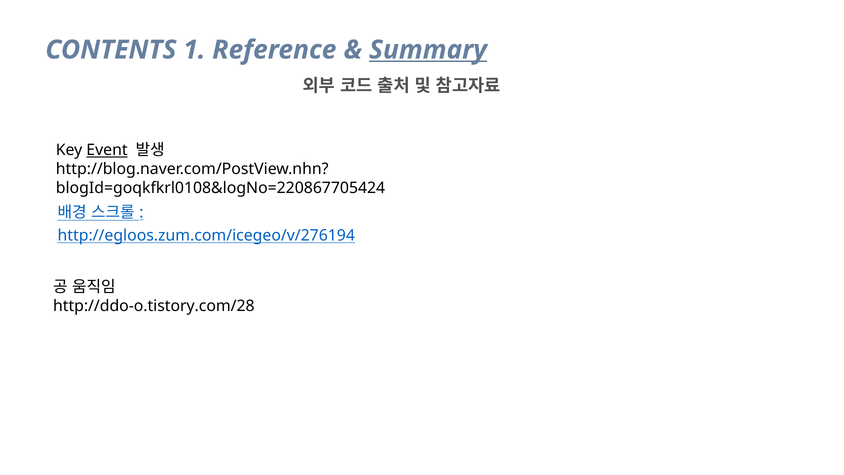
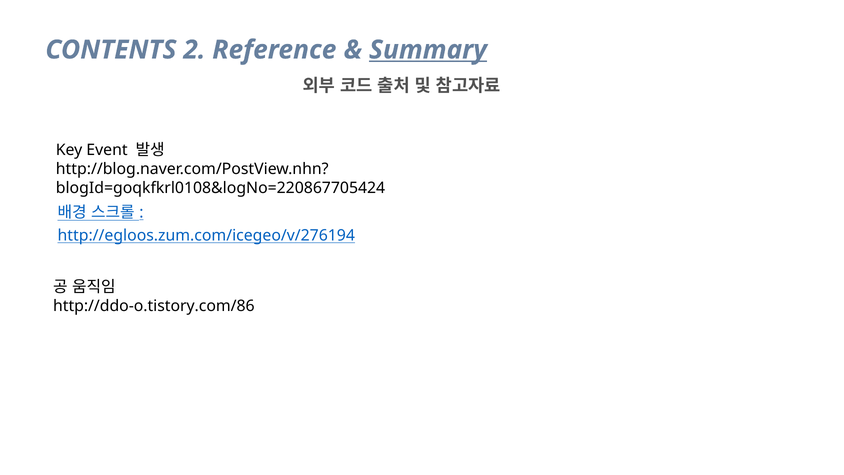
1: 1 -> 2 (194, 50)
Event underline: present -> none (107, 150)
http://ddo-o.tistory.com/28: http://ddo-o.tistory.com/28 -> http://ddo-o.tistory.com/86 (154, 306)
